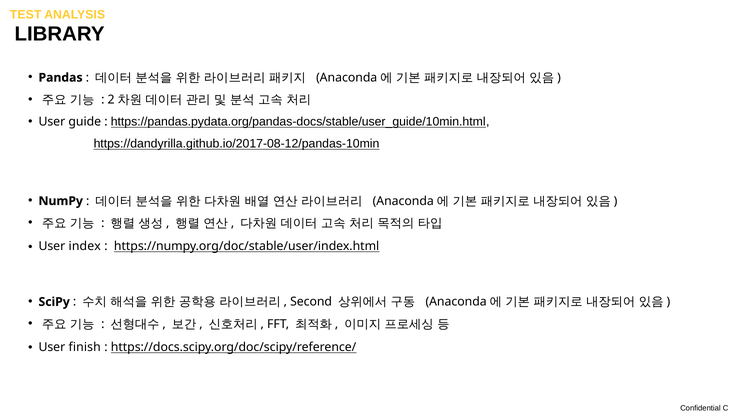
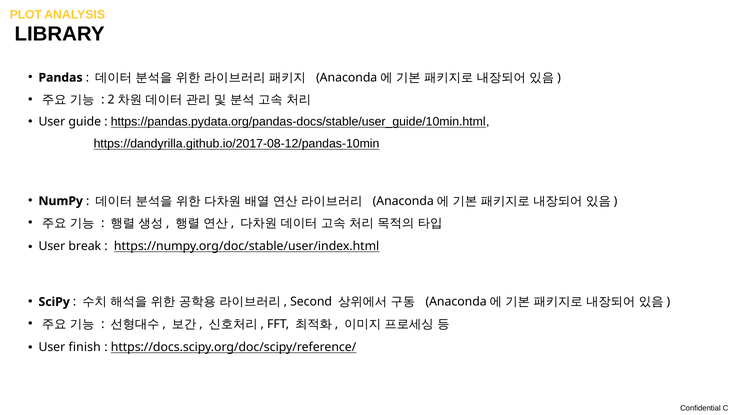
TEST: TEST -> PLOT (26, 15)
index: index -> break (85, 246)
